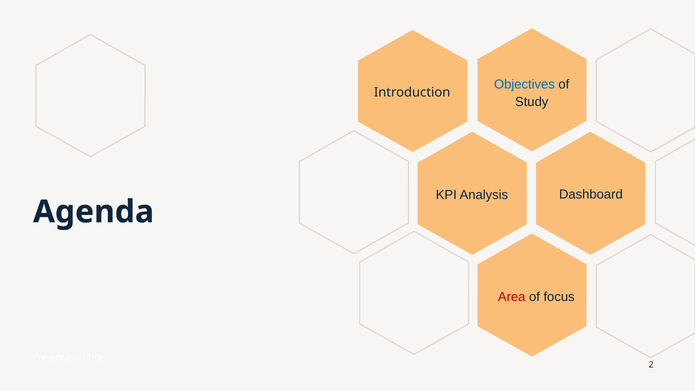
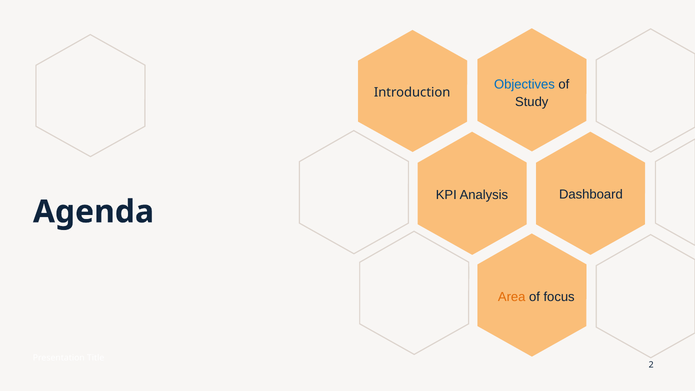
Area colour: red -> orange (512, 297)
